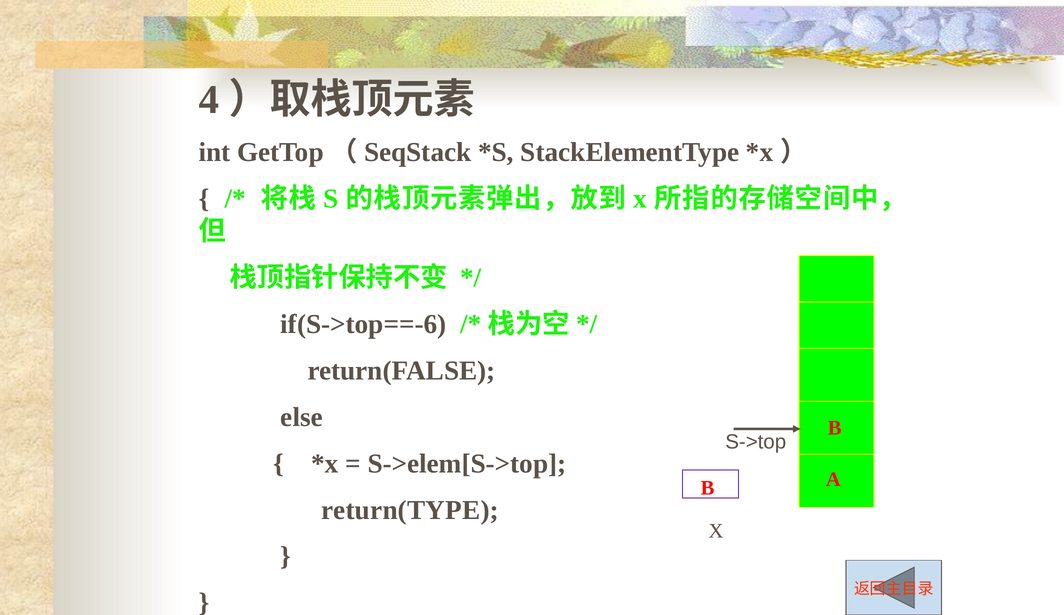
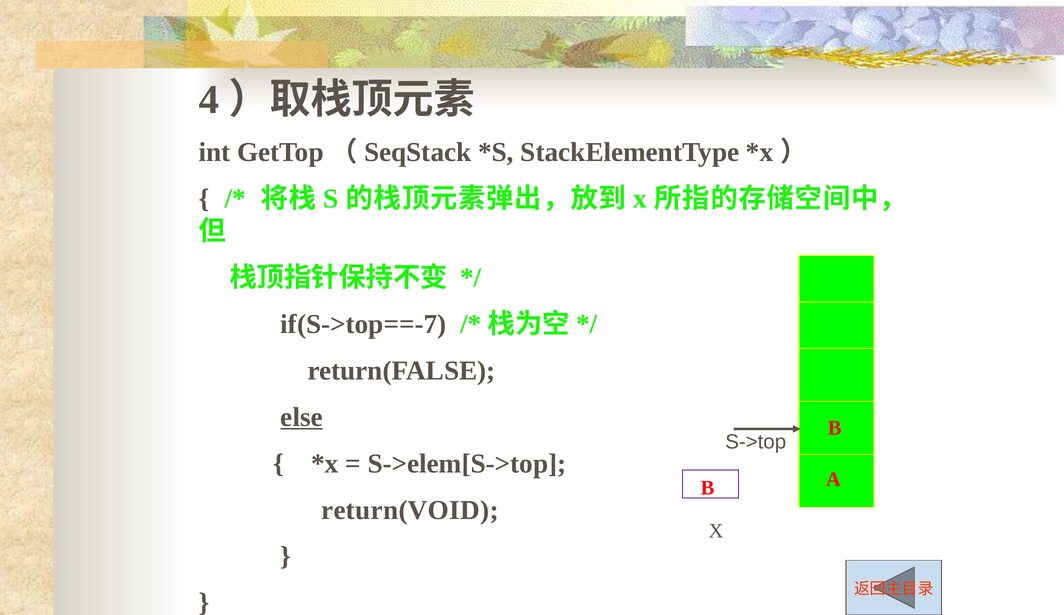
if(S->top==-6: if(S->top==-6 -> if(S->top==-7 (363, 324)
else underline: none -> present (302, 417)
return(TYPE: return(TYPE -> return(VOID (410, 510)
